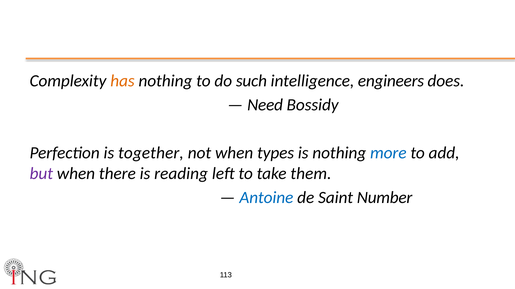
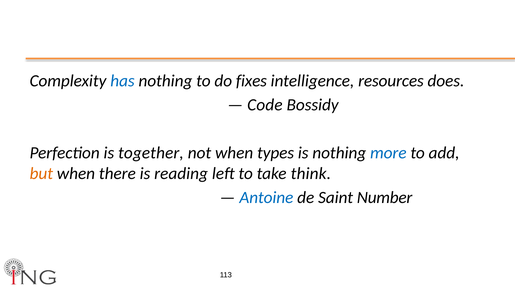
has colour: orange -> blue (122, 81)
such: such -> fixes (251, 81)
engineers: engineers -> resources (391, 81)
Need: Need -> Code (265, 105)
but colour: purple -> orange (41, 174)
them: them -> think (311, 174)
